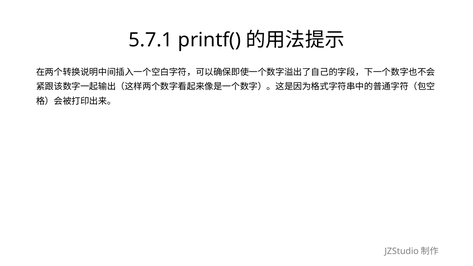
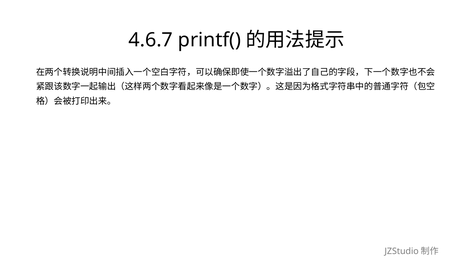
5.7.1: 5.7.1 -> 4.6.7 (151, 40)
